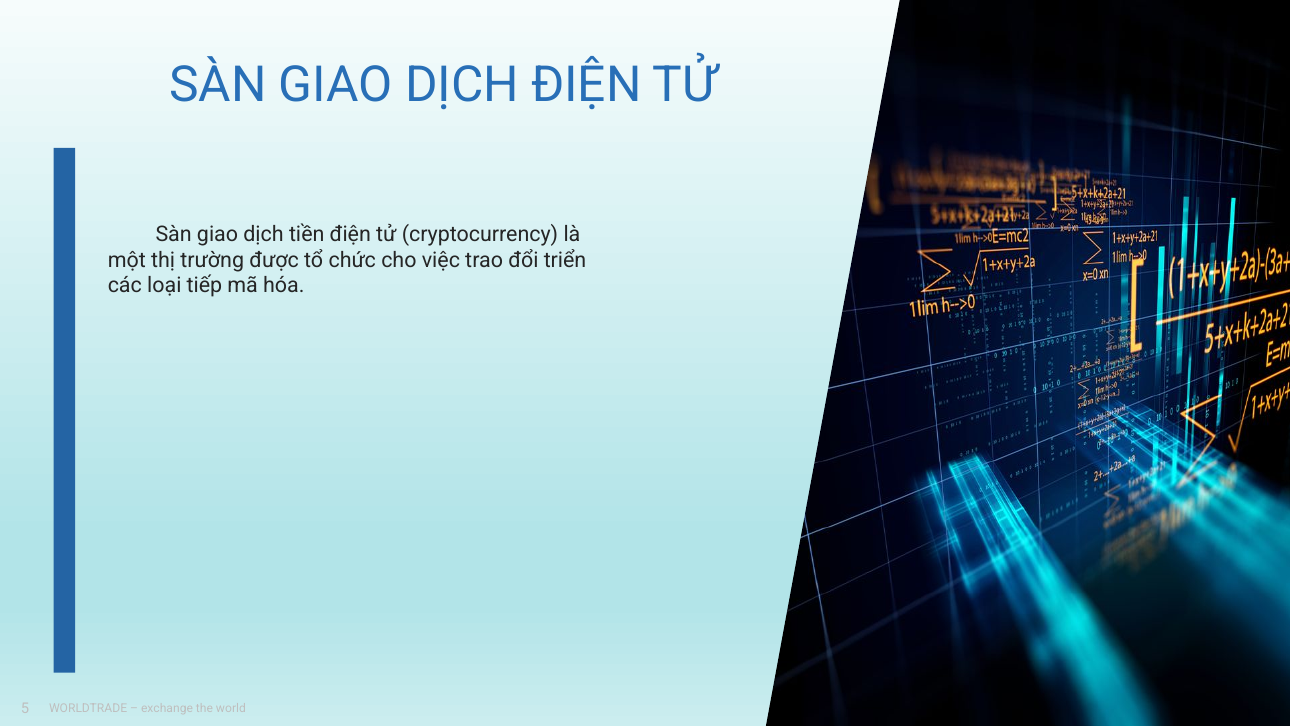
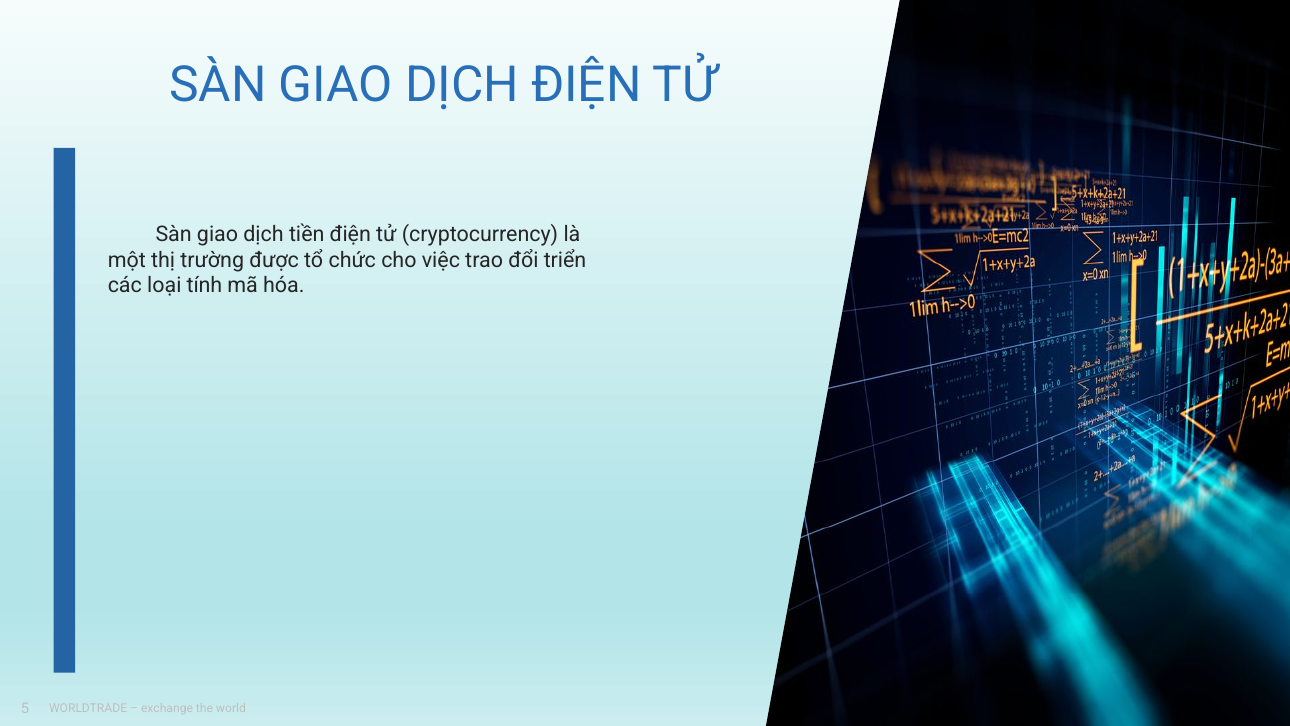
tiếp: tiếp -> tính (204, 286)
